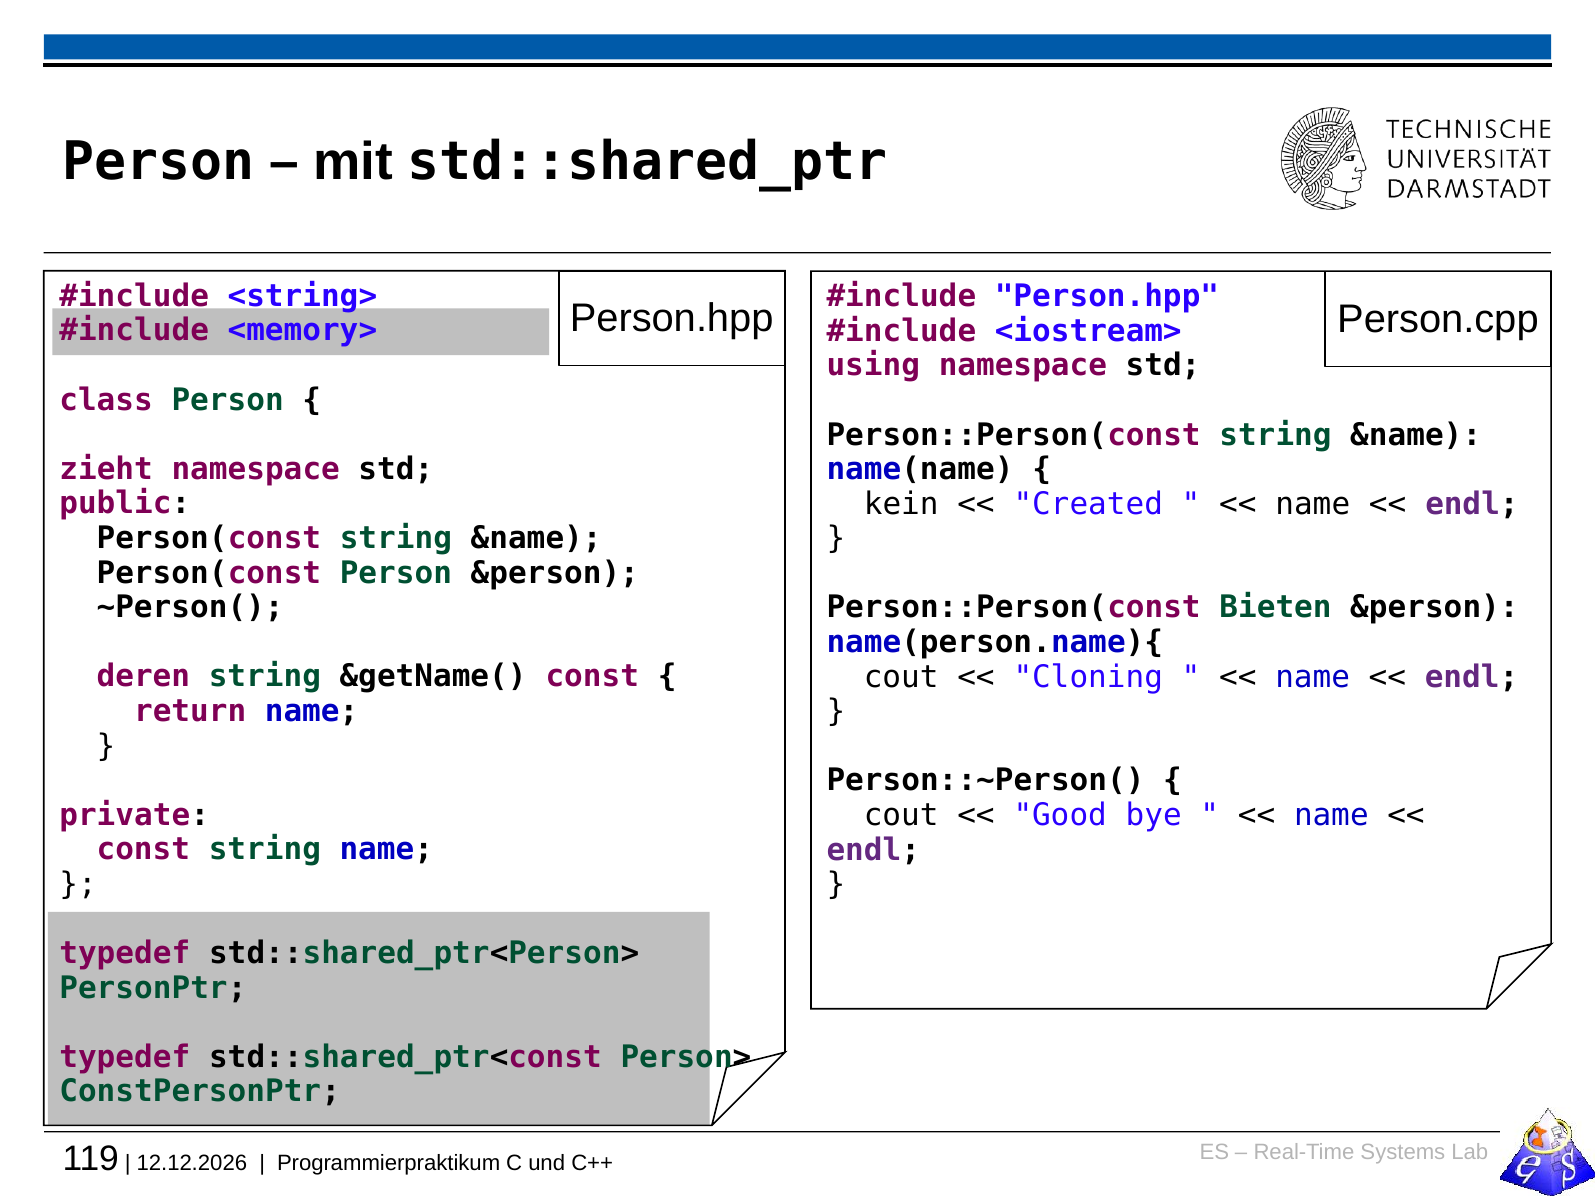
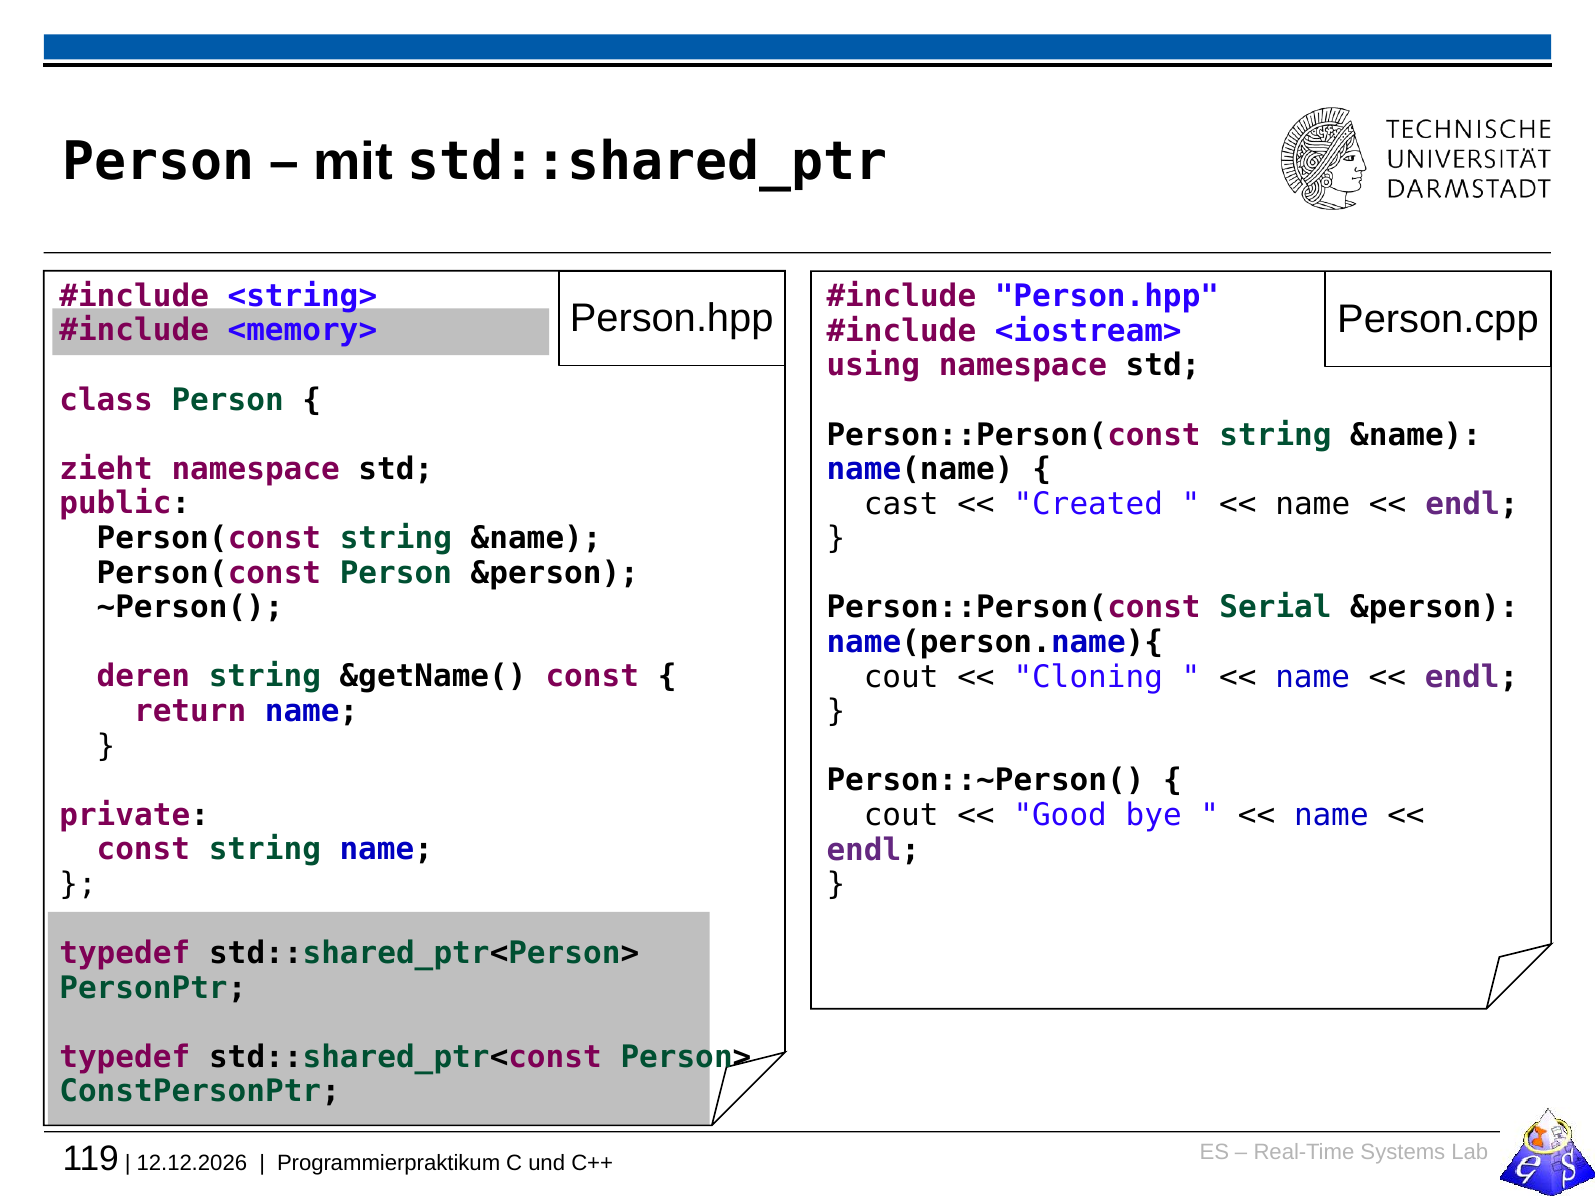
kein: kein -> cast (901, 504)
Bieten: Bieten -> Serial (1276, 608)
